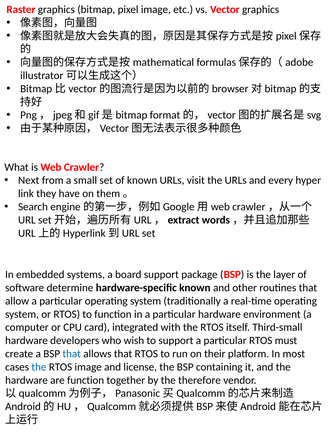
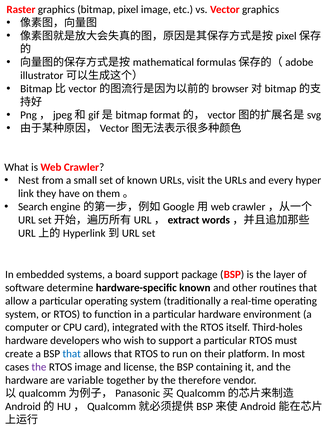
Next: Next -> Nest (29, 180)
Third-small: Third-small -> Third-holes (277, 327)
the colour: blue -> purple (39, 367)
are function: function -> variable (86, 380)
